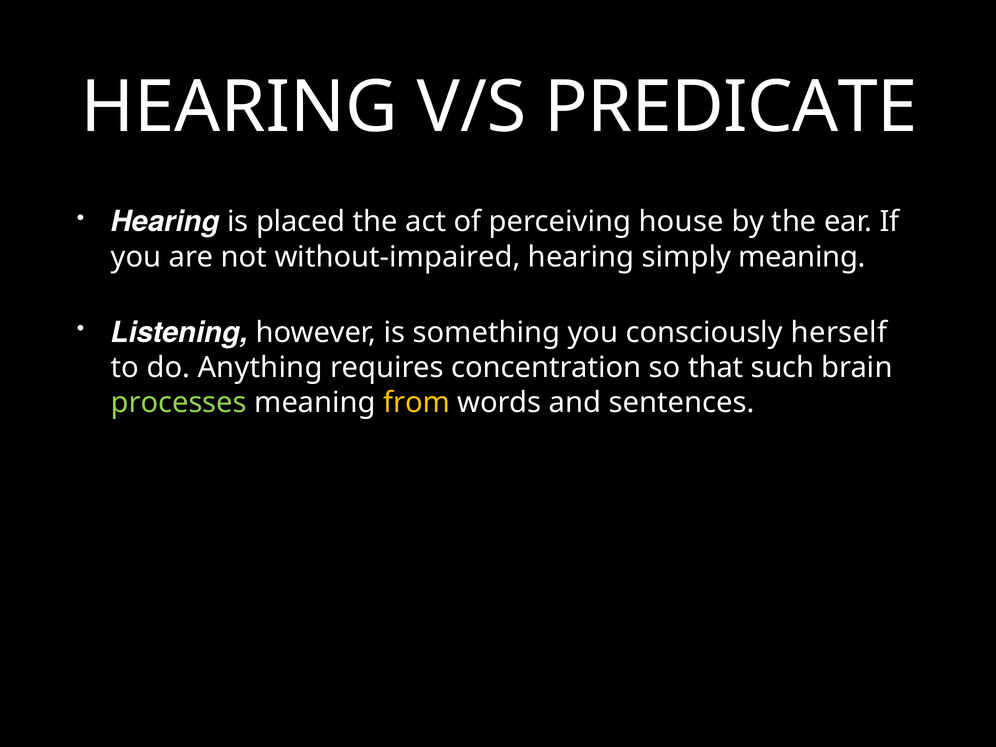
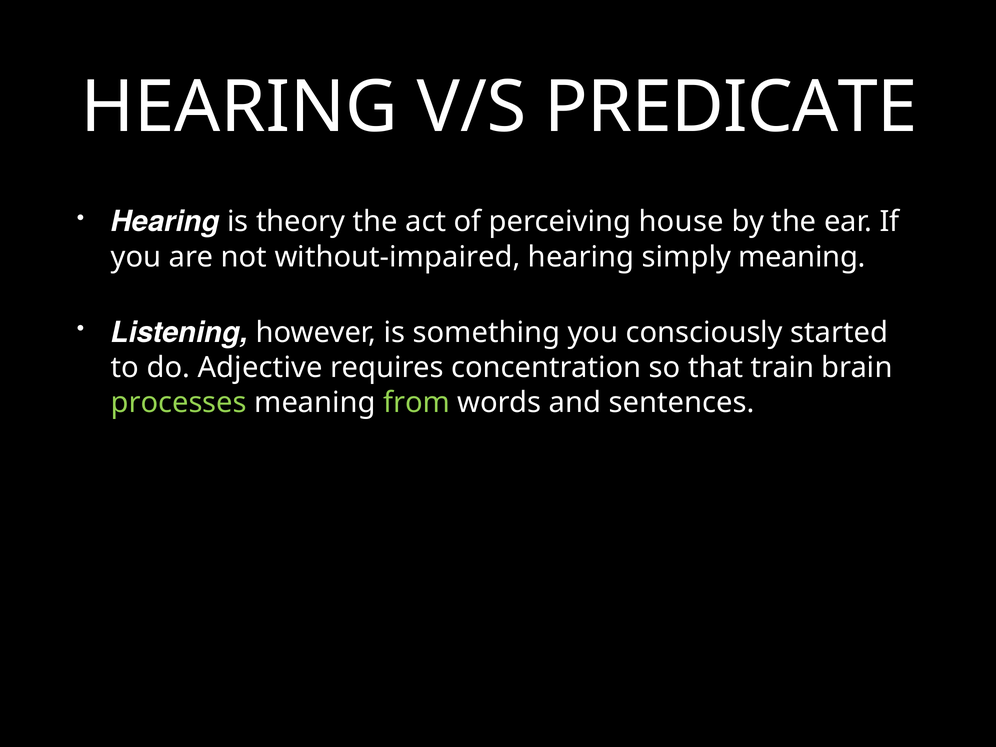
placed: placed -> theory (301, 222)
herself: herself -> started (839, 333)
Anything: Anything -> Adjective (260, 368)
such: such -> train (783, 368)
from colour: yellow -> light green (417, 403)
